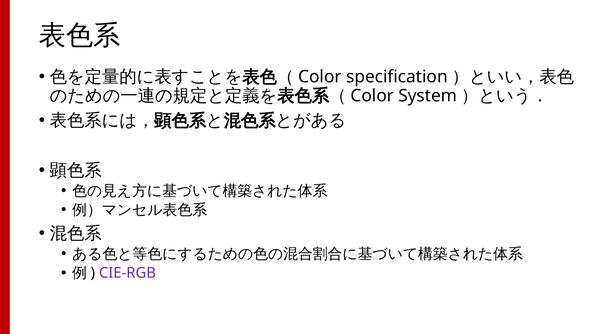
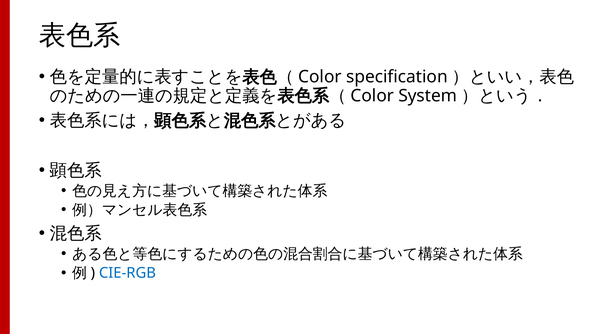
CIE-RGB colour: purple -> blue (127, 273)
